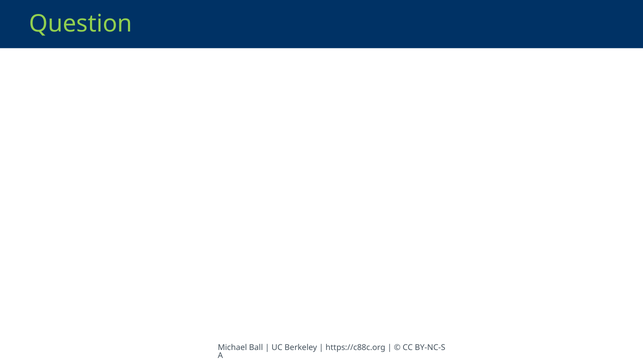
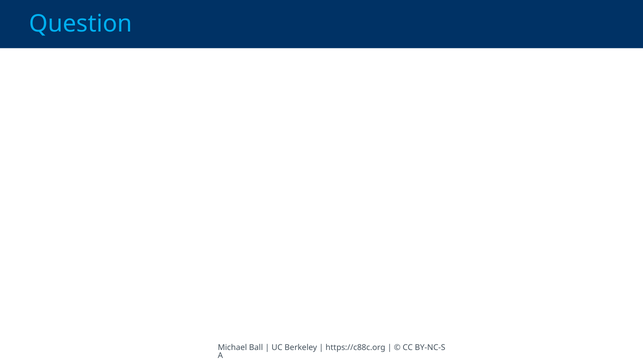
Question colour: light green -> light blue (81, 24)
